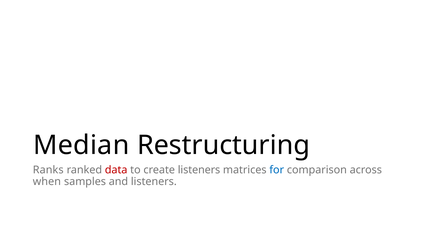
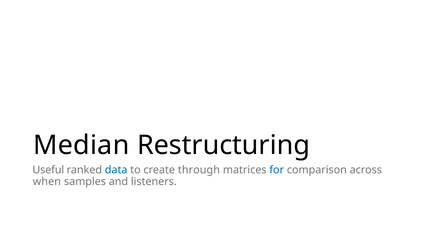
Ranks: Ranks -> Useful (48, 170)
data colour: red -> blue (116, 170)
create listeners: listeners -> through (199, 170)
